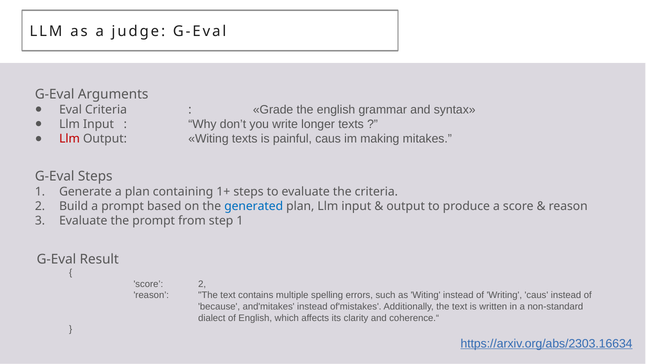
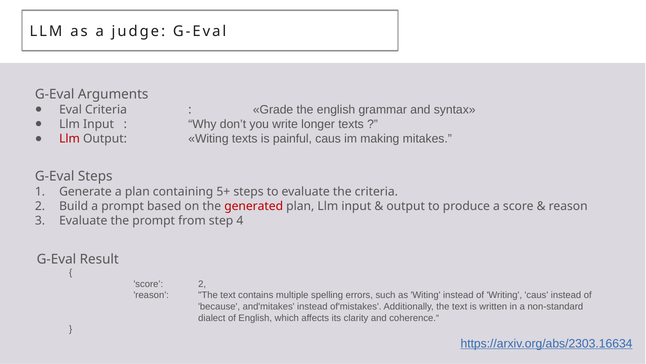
1+: 1+ -> 5+ (223, 191)
generated colour: blue -> red (254, 206)
step 1: 1 -> 4 (240, 220)
